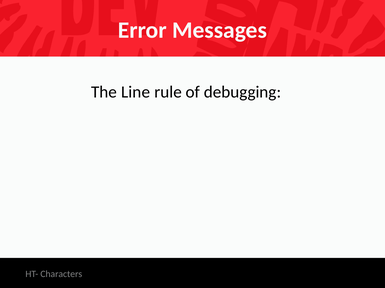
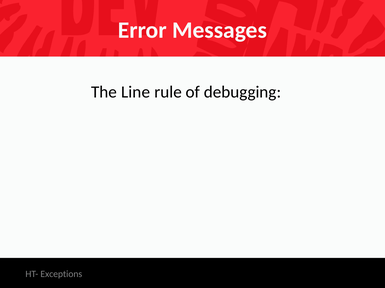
Characters: Characters -> Exceptions (61, 275)
